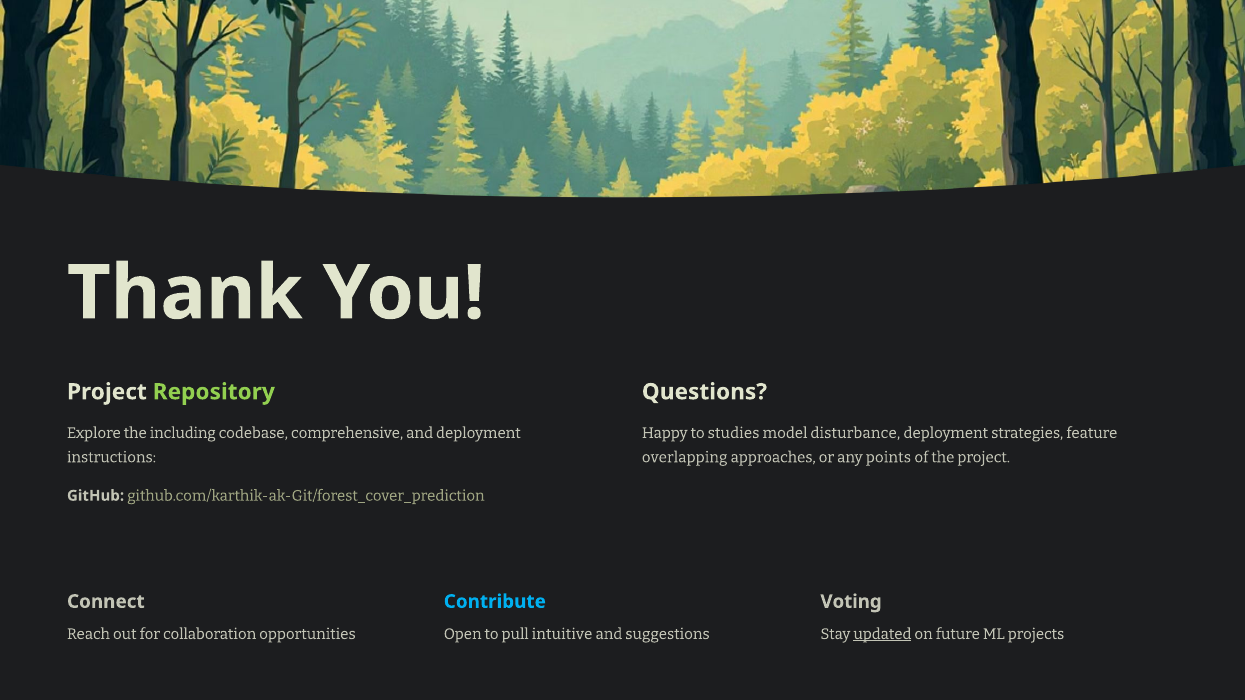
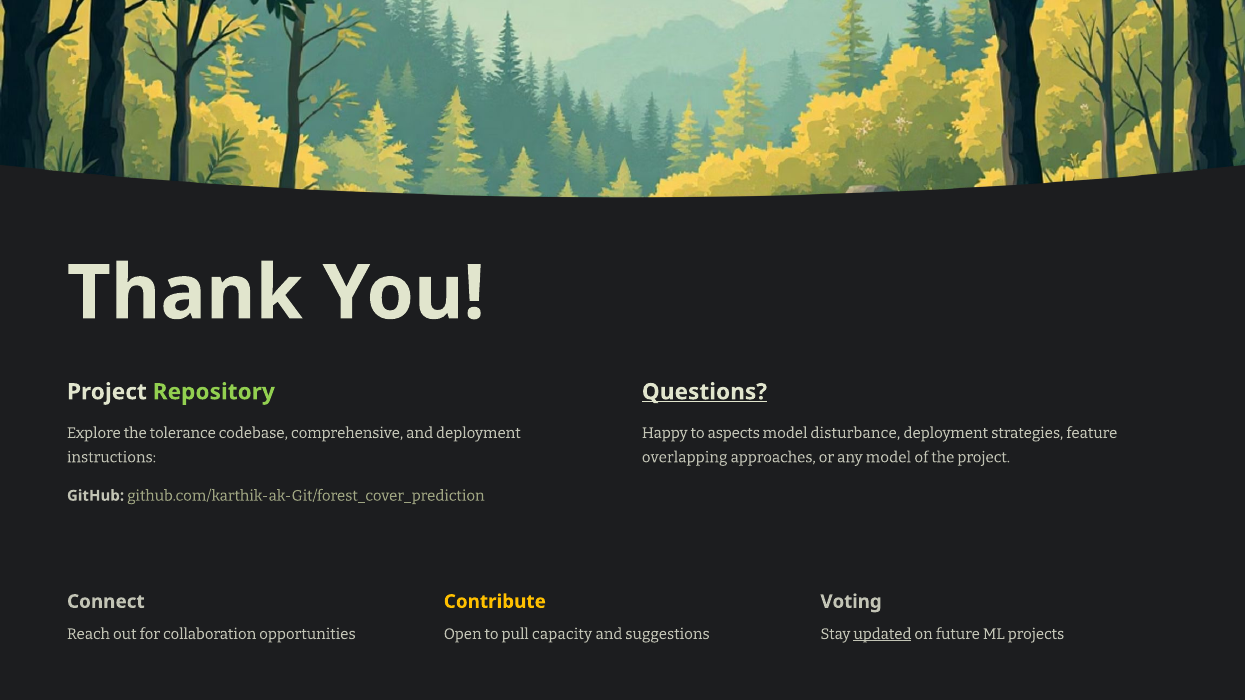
Questions underline: none -> present (704, 392)
including: including -> tolerance (183, 433)
studies: studies -> aspects (734, 433)
any points: points -> model (888, 457)
Contribute colour: light blue -> yellow (495, 602)
intuitive: intuitive -> capacity (562, 634)
